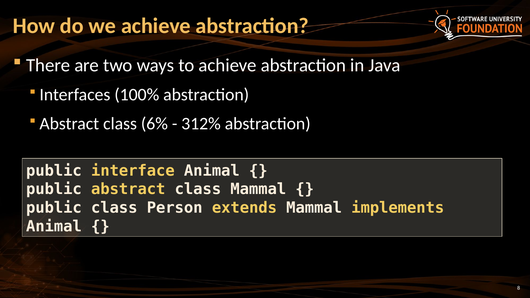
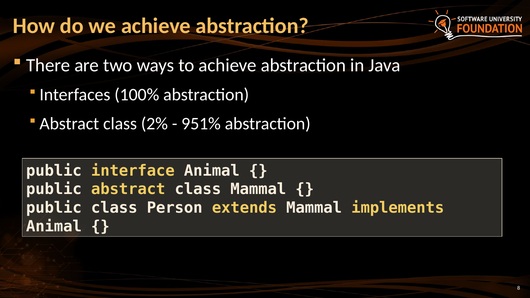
6%: 6% -> 2% (154, 124)
312%: 312% -> 951% (201, 124)
